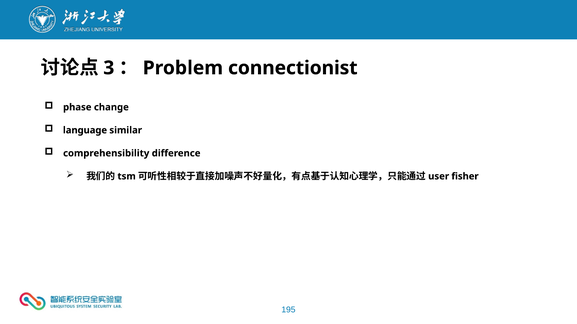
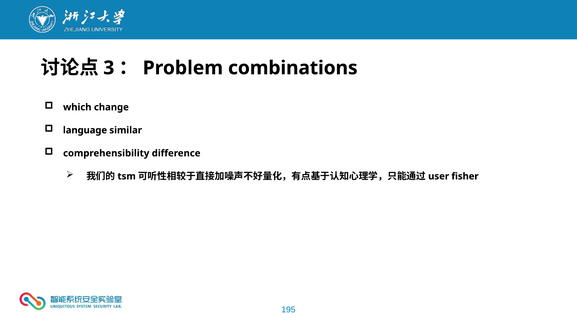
connectionist: connectionist -> combinations (293, 68)
phase: phase -> which (77, 107)
